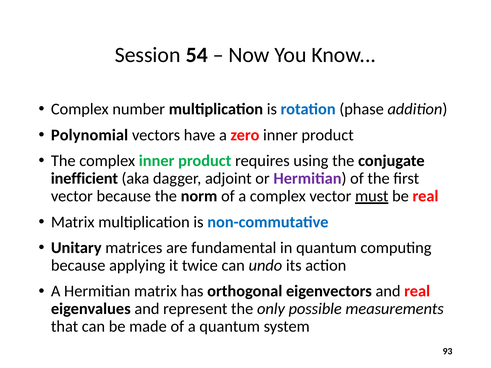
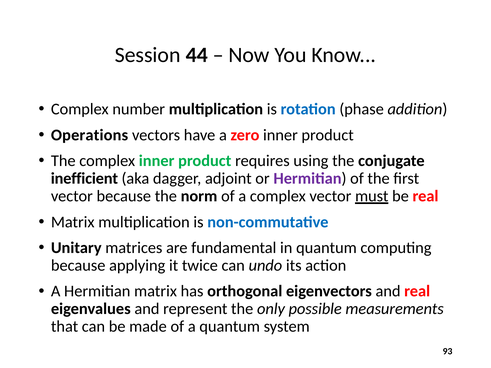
54: 54 -> 44 (197, 55)
Polynomial: Polynomial -> Operations (90, 135)
